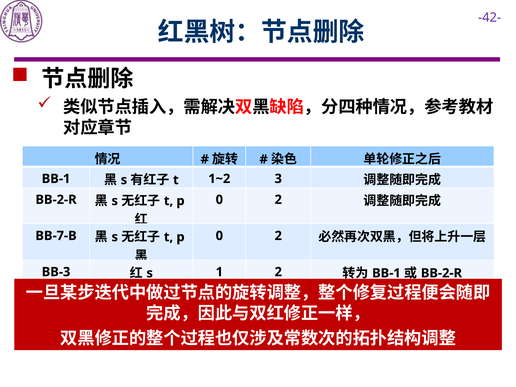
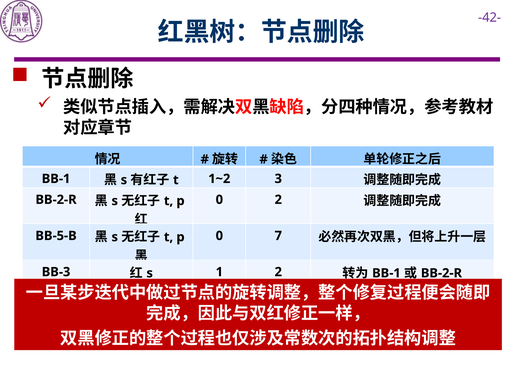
BB-7-B: BB-7-B -> BB-5-B (56, 236)
2: 2 -> 7 (278, 236)
